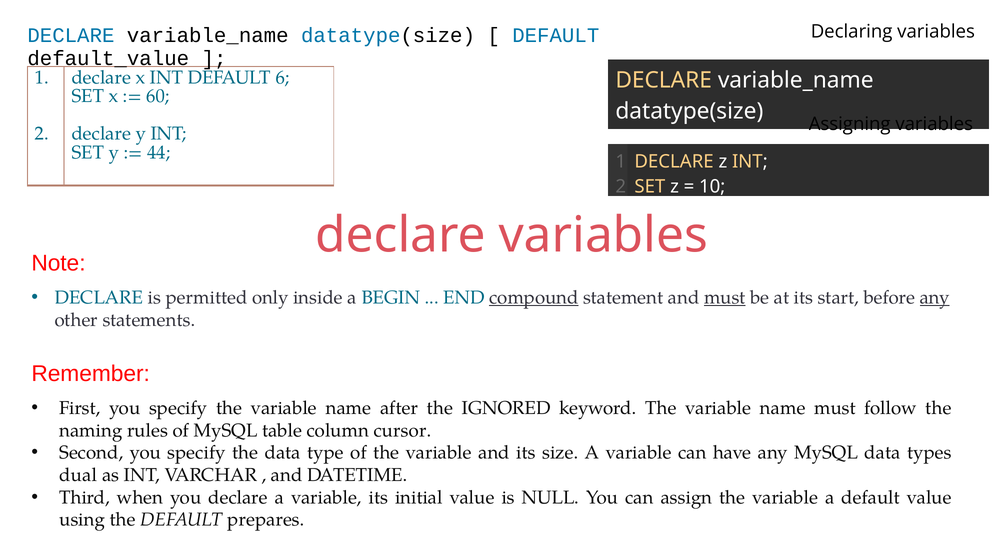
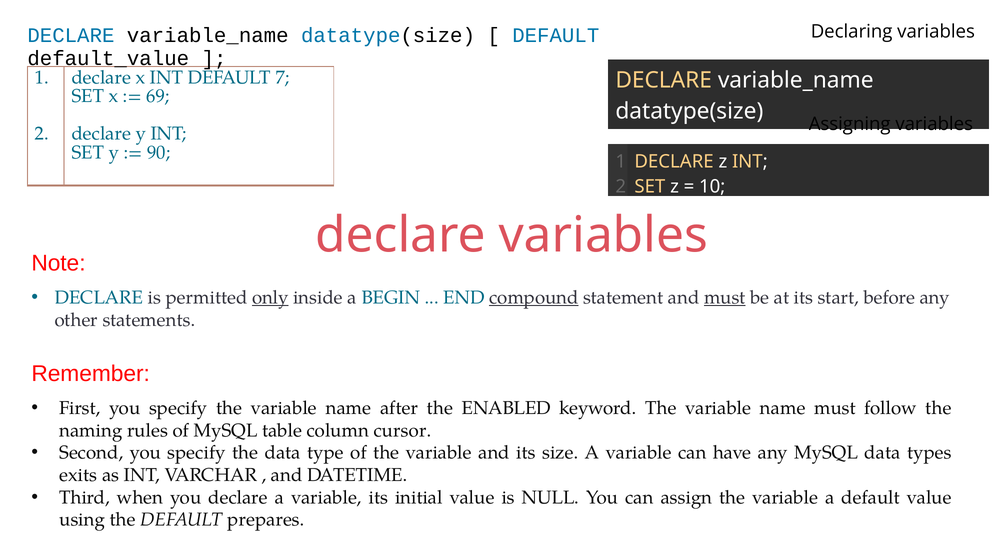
6: 6 -> 7 (283, 77)
60: 60 -> 69 (158, 96)
44: 44 -> 90 (159, 152)
only underline: none -> present (270, 297)
any underline: present -> none (935, 297)
IGNORED: IGNORED -> ENABLED (506, 408)
dual: dual -> exits (78, 475)
